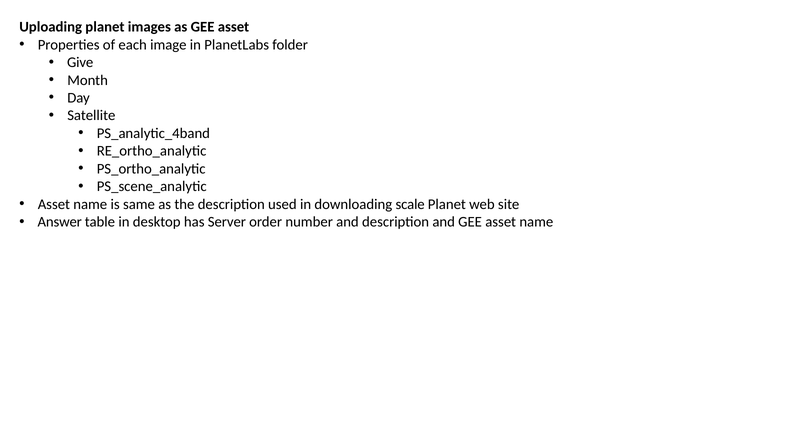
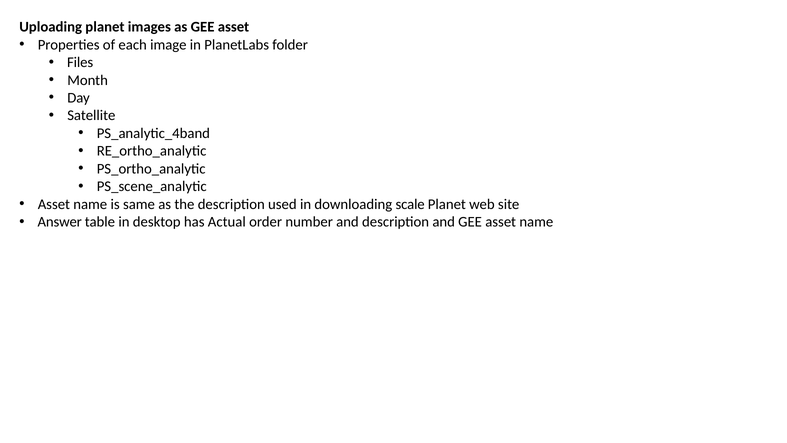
Give: Give -> Files (80, 62)
Server: Server -> Actual (227, 222)
